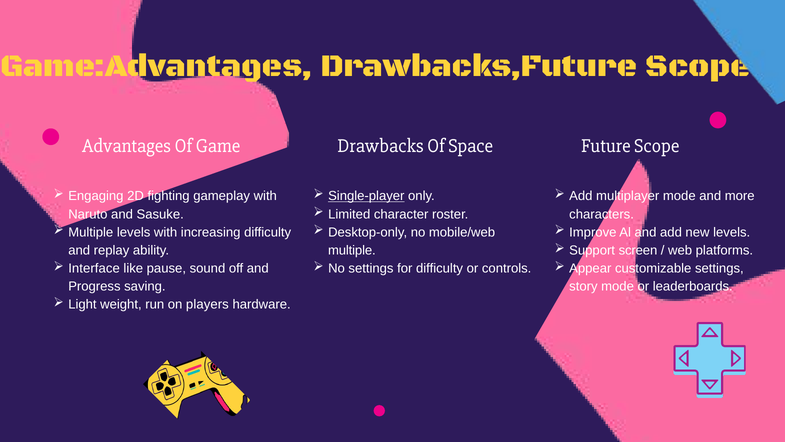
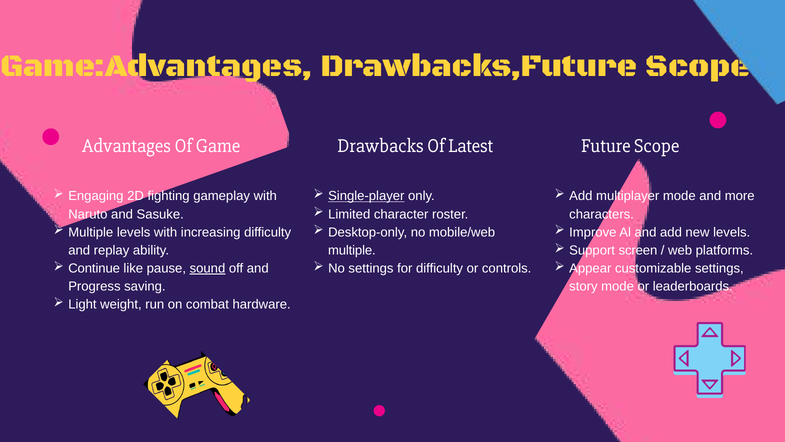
Space: Space -> Latest (471, 146)
Interface: Interface -> Continue (94, 268)
sound underline: none -> present (207, 268)
players: players -> combat (207, 304)
